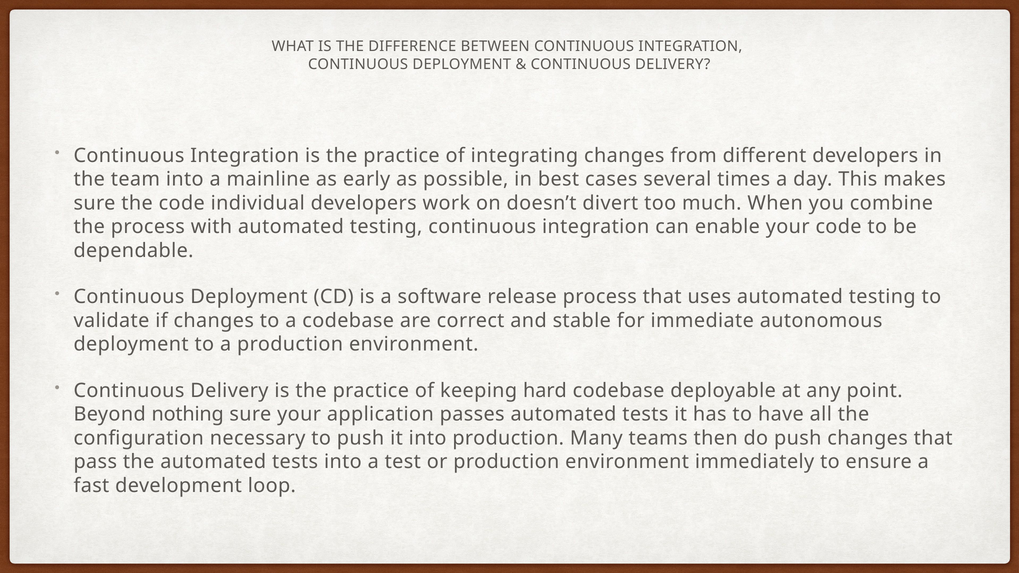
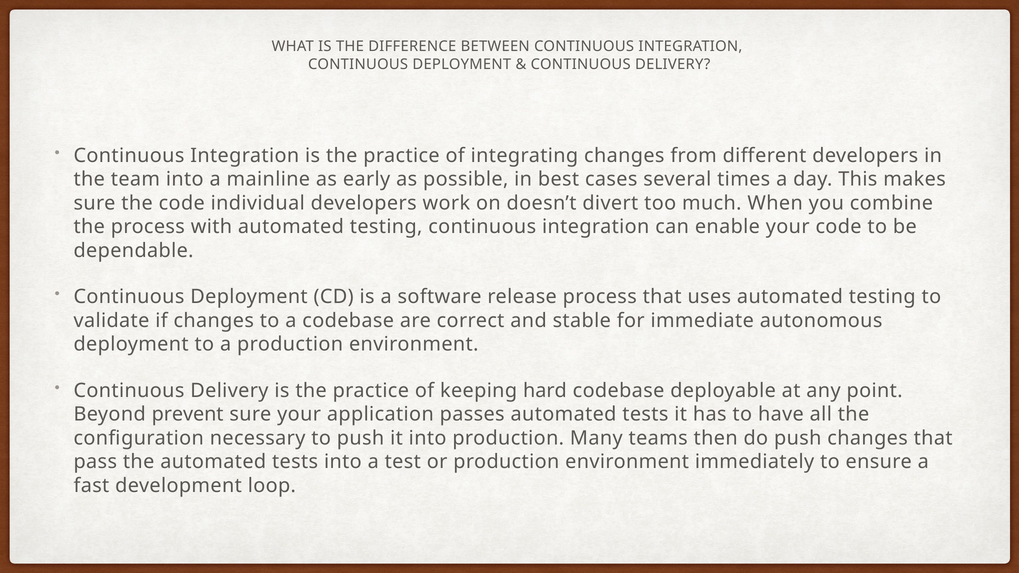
nothing: nothing -> prevent (188, 414)
